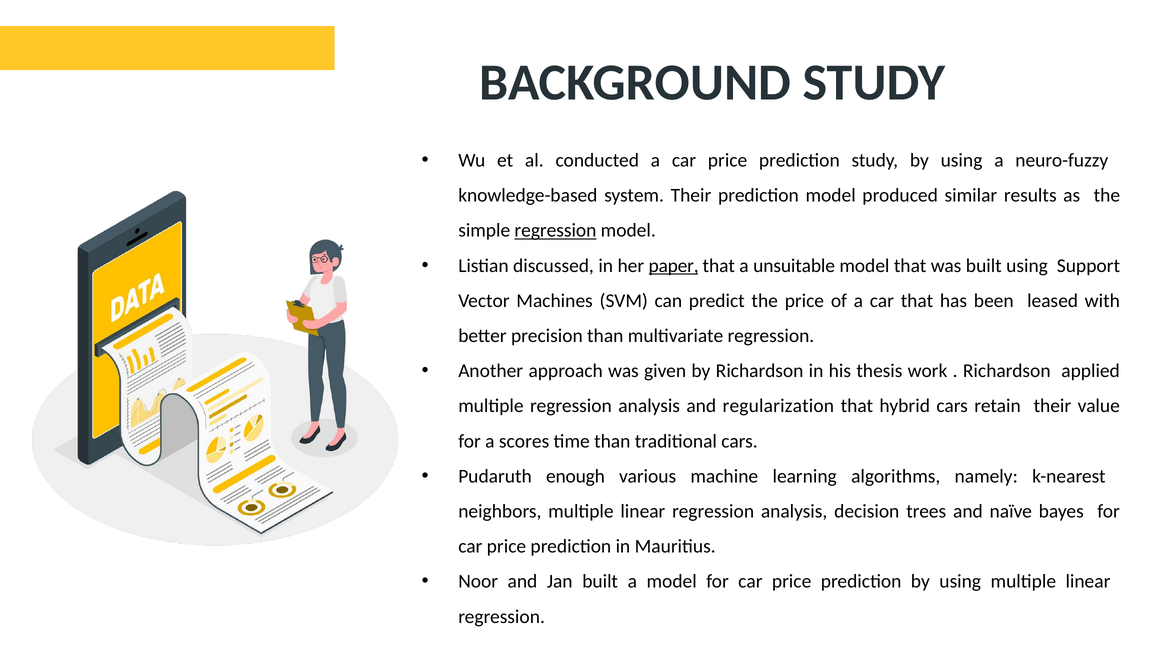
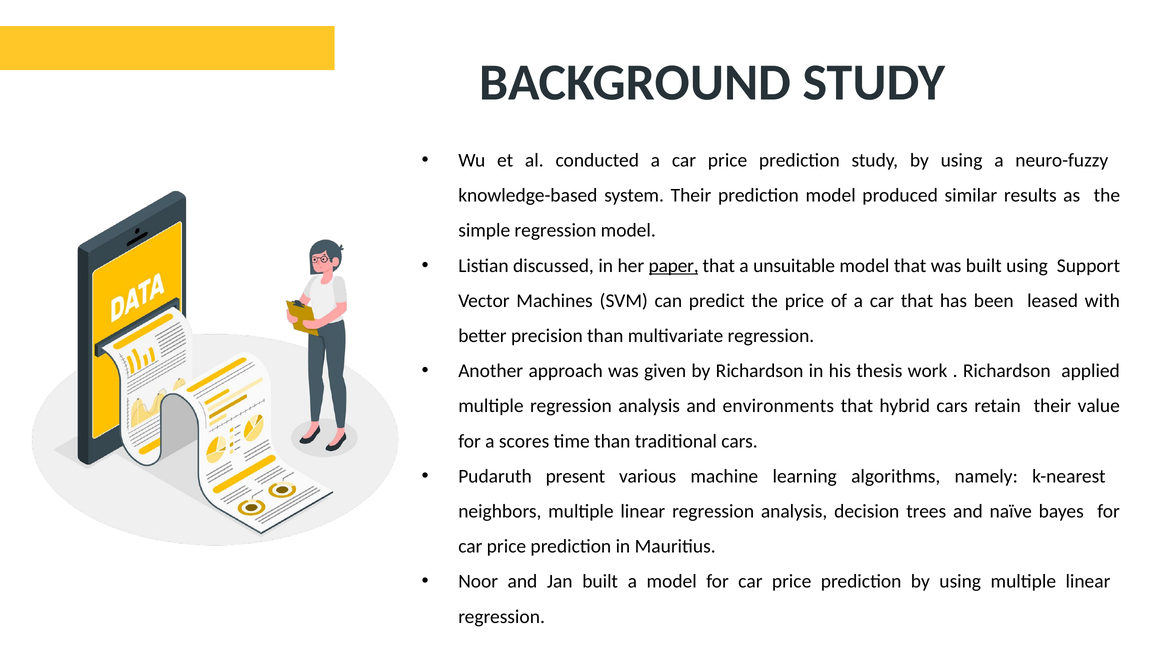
regression underline: present -> none (555, 231)
regularization: regularization -> environments (778, 406)
enough: enough -> present (575, 476)
